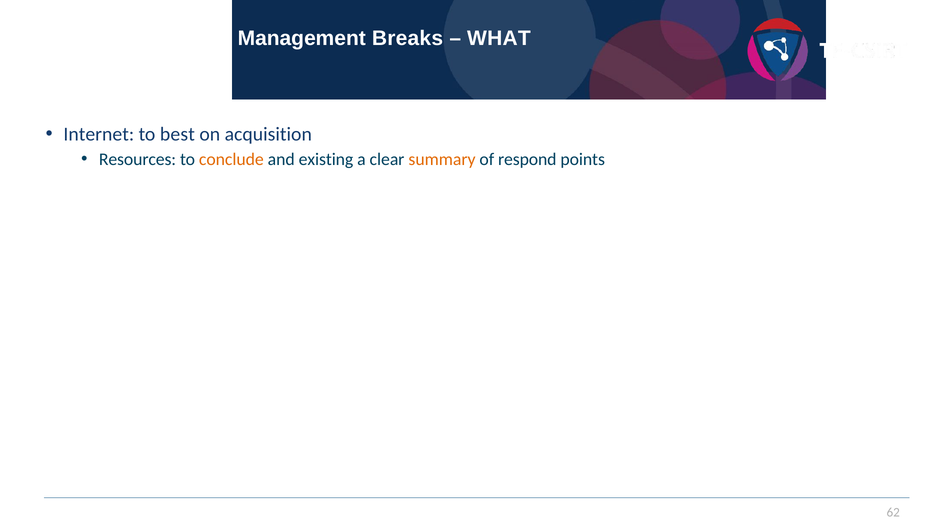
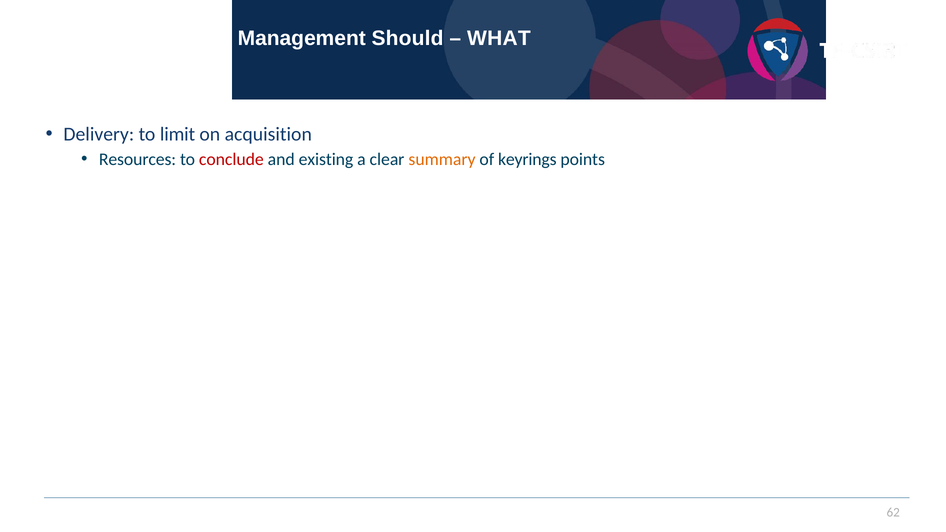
Breaks: Breaks -> Should (408, 38)
Internet: Internet -> Delivery (99, 134)
best: best -> limit (178, 134)
conclude colour: orange -> red (231, 159)
respond: respond -> keyrings (527, 159)
